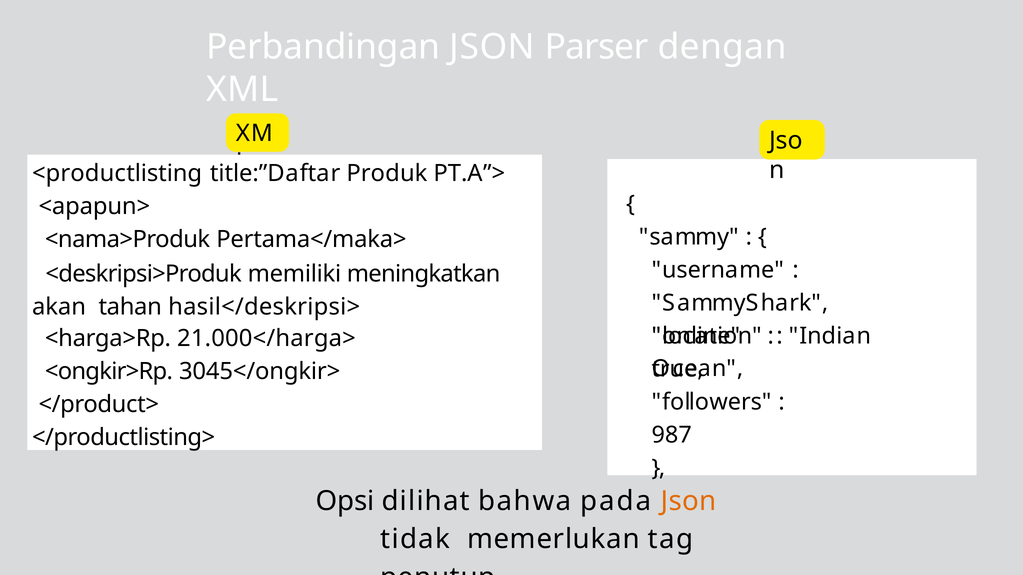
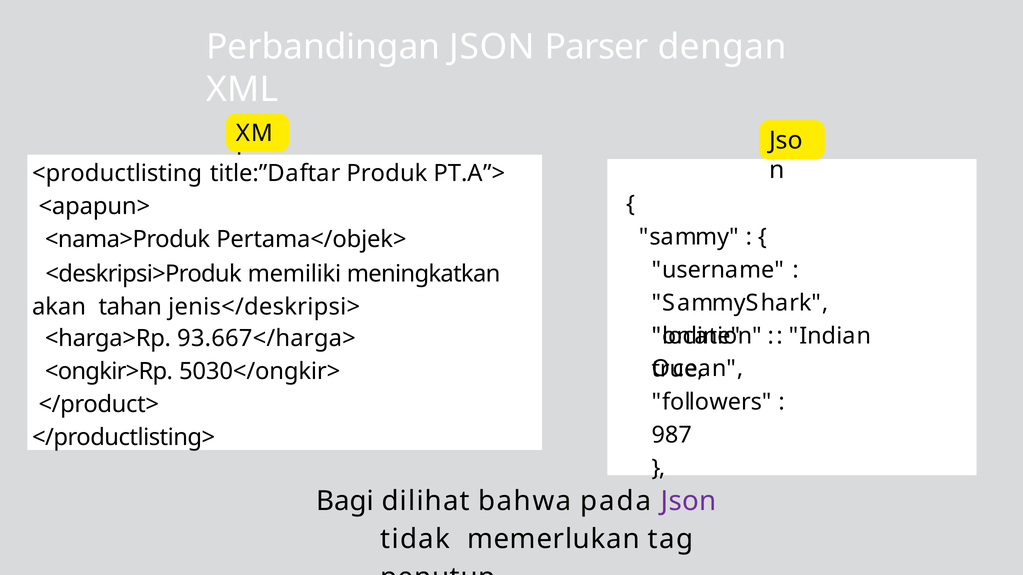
Pertama</maka>: Pertama</maka> -> Pertama</objek> (311, 239)
hasil</deskripsi>: hasil</deskripsi> -> jenis</deskripsi> (264, 307)
21.000</harga>: 21.000</harga> -> 93.667</harga> (266, 339)
3045</ongkir>: 3045</ongkir> -> 5030</ongkir> (260, 372)
Opsi: Opsi -> Bagi (345, 501)
Json colour: orange -> purple (689, 501)
